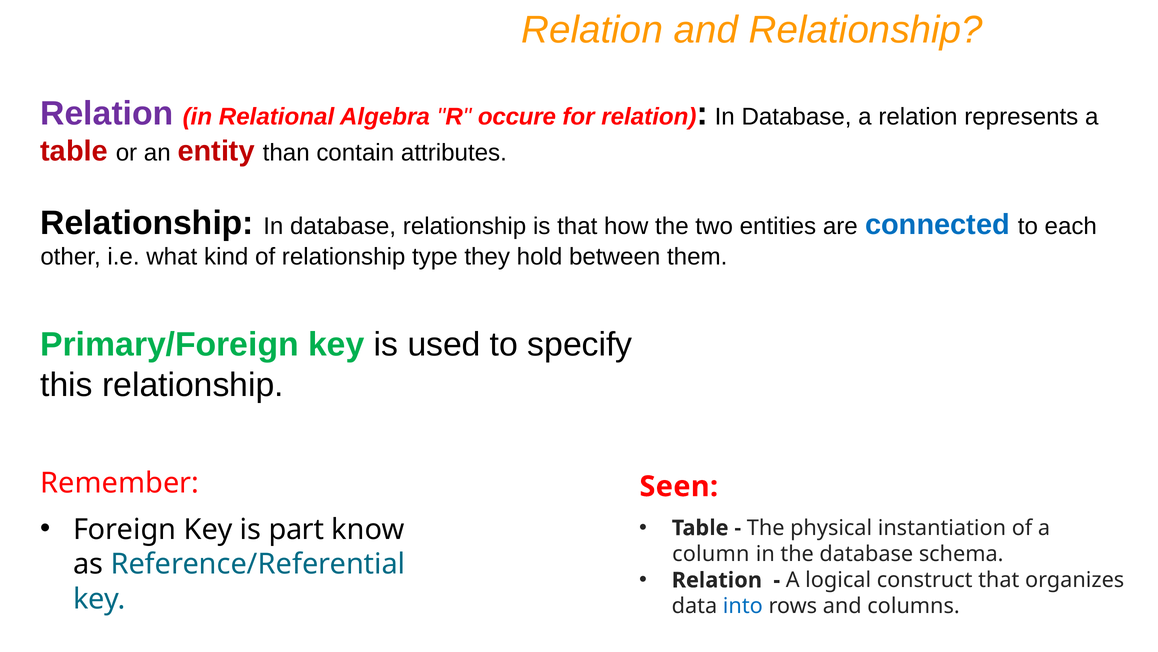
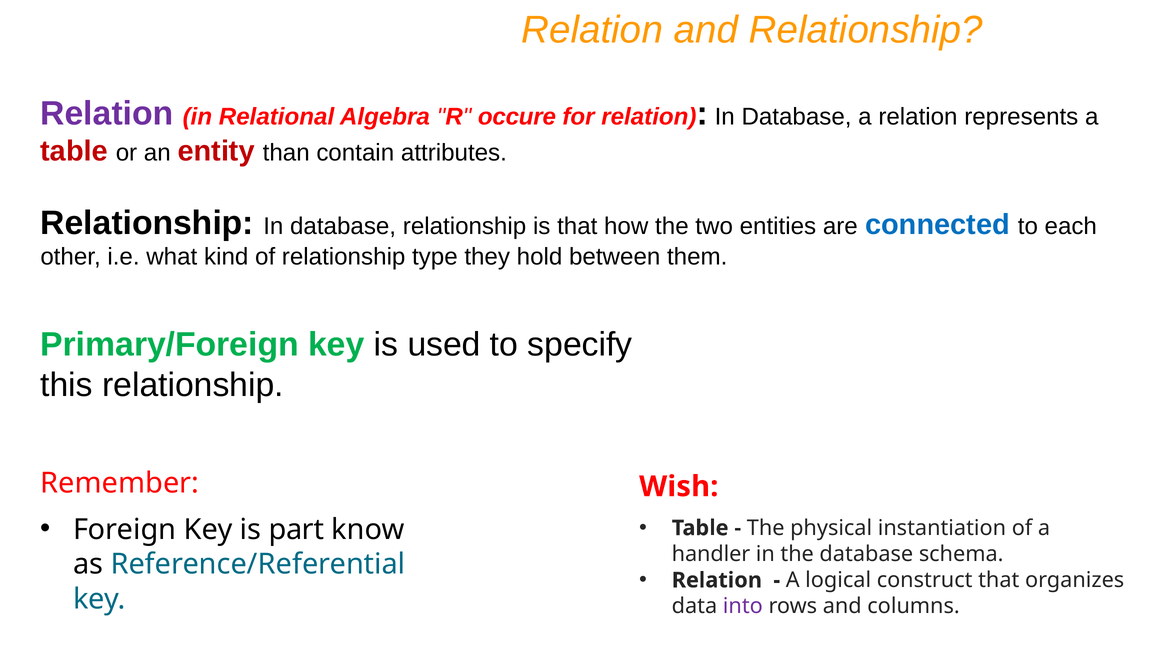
Seen: Seen -> Wish (679, 486)
column: column -> handler (711, 554)
into colour: blue -> purple (743, 606)
